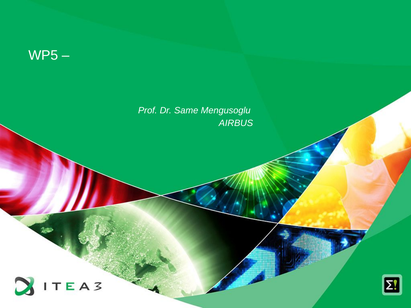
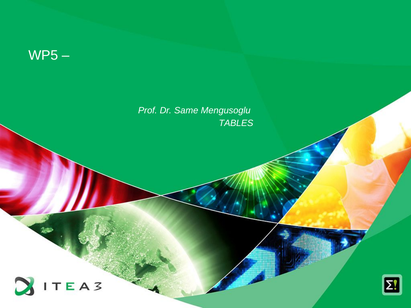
AIRBUS: AIRBUS -> TABLES (236, 123)
